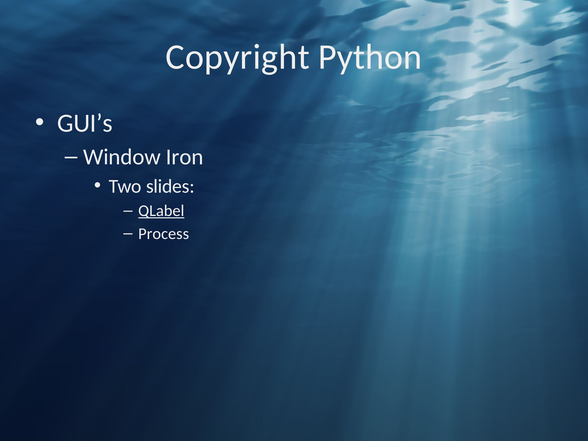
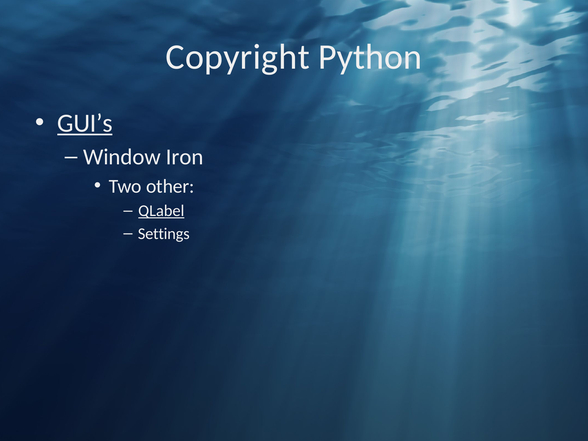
GUI’s underline: none -> present (85, 123)
slides: slides -> other (170, 186)
Process: Process -> Settings (164, 234)
